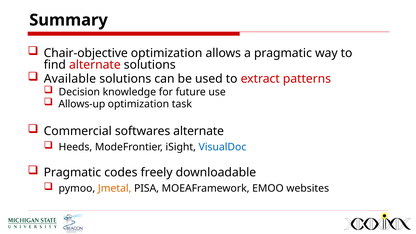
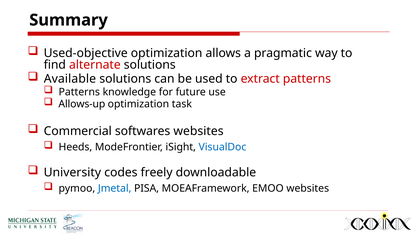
Chair-objective: Chair-objective -> Used-objective (86, 53)
Decision: Decision -> Patterns (79, 92)
softwares alternate: alternate -> websites (199, 131)
Pragmatic: Pragmatic -> University (72, 172)
Jmetal colour: orange -> blue (115, 188)
